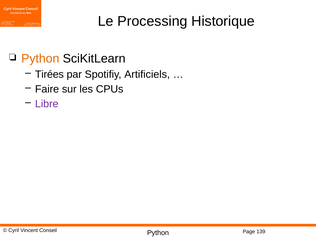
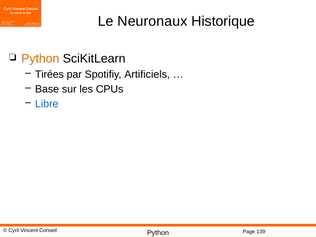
Processing: Processing -> Neuronaux (152, 21)
Faire: Faire -> Base (47, 89)
Libre colour: purple -> blue (47, 104)
